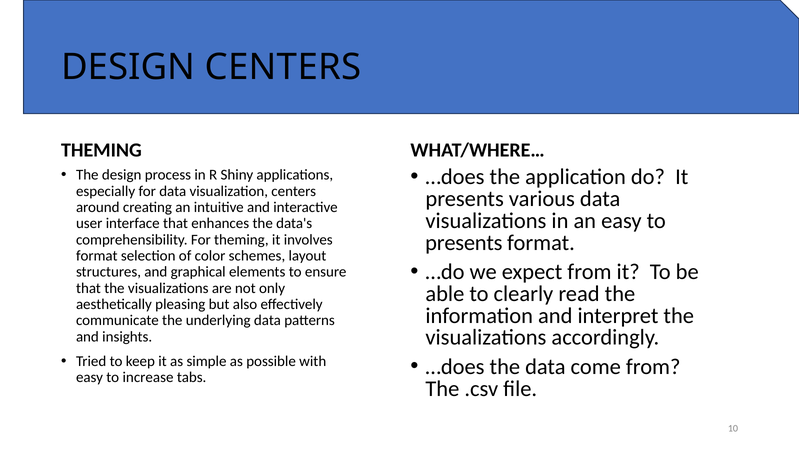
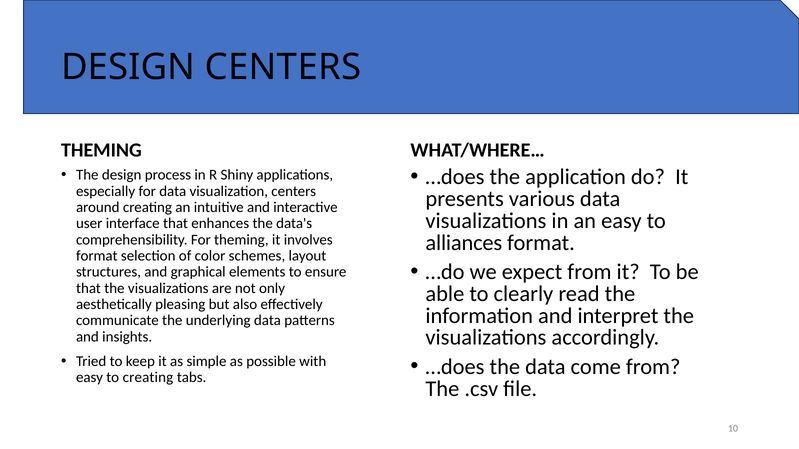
presents: presents -> alliances (464, 243)
to increase: increase -> creating (148, 378)
